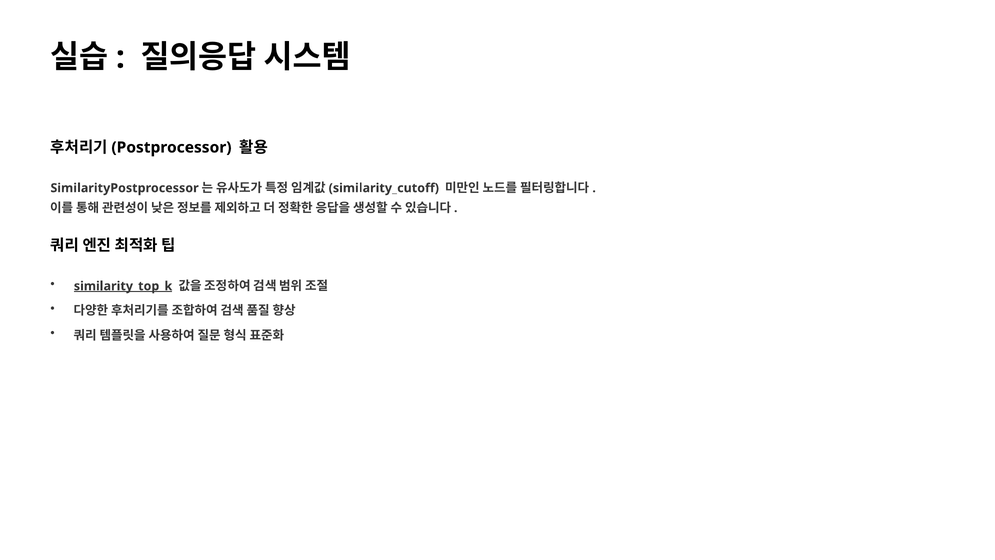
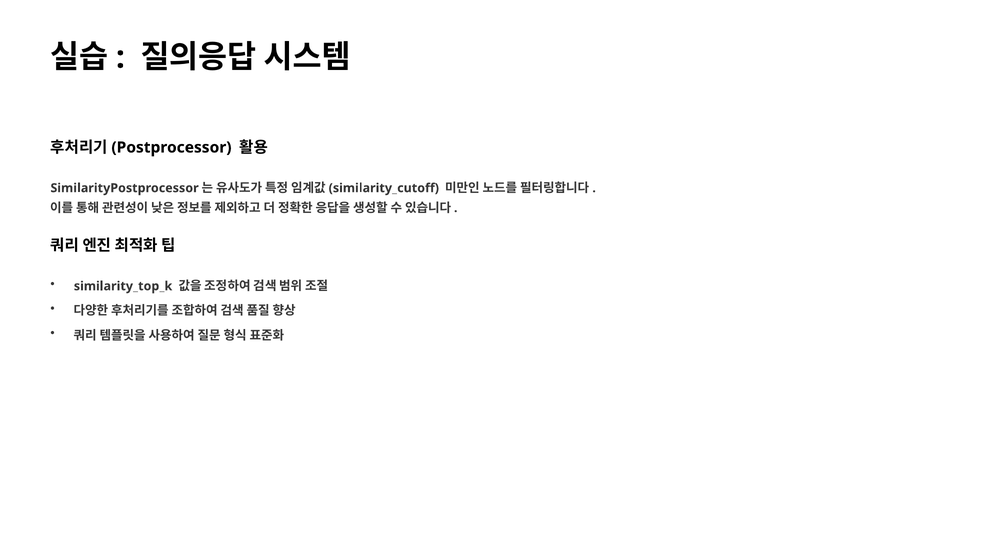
similarity_top_k underline: present -> none (123, 286)
